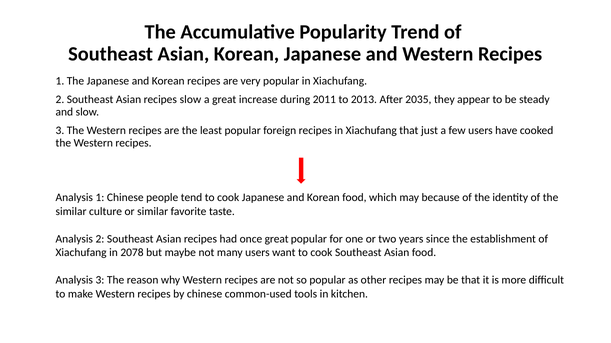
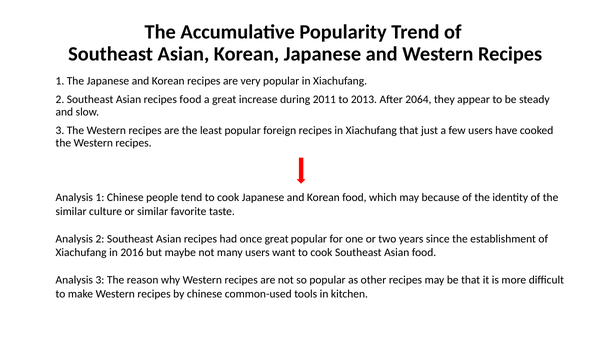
recipes slow: slow -> food (190, 100)
2035: 2035 -> 2064 (418, 100)
2078: 2078 -> 2016 (132, 253)
